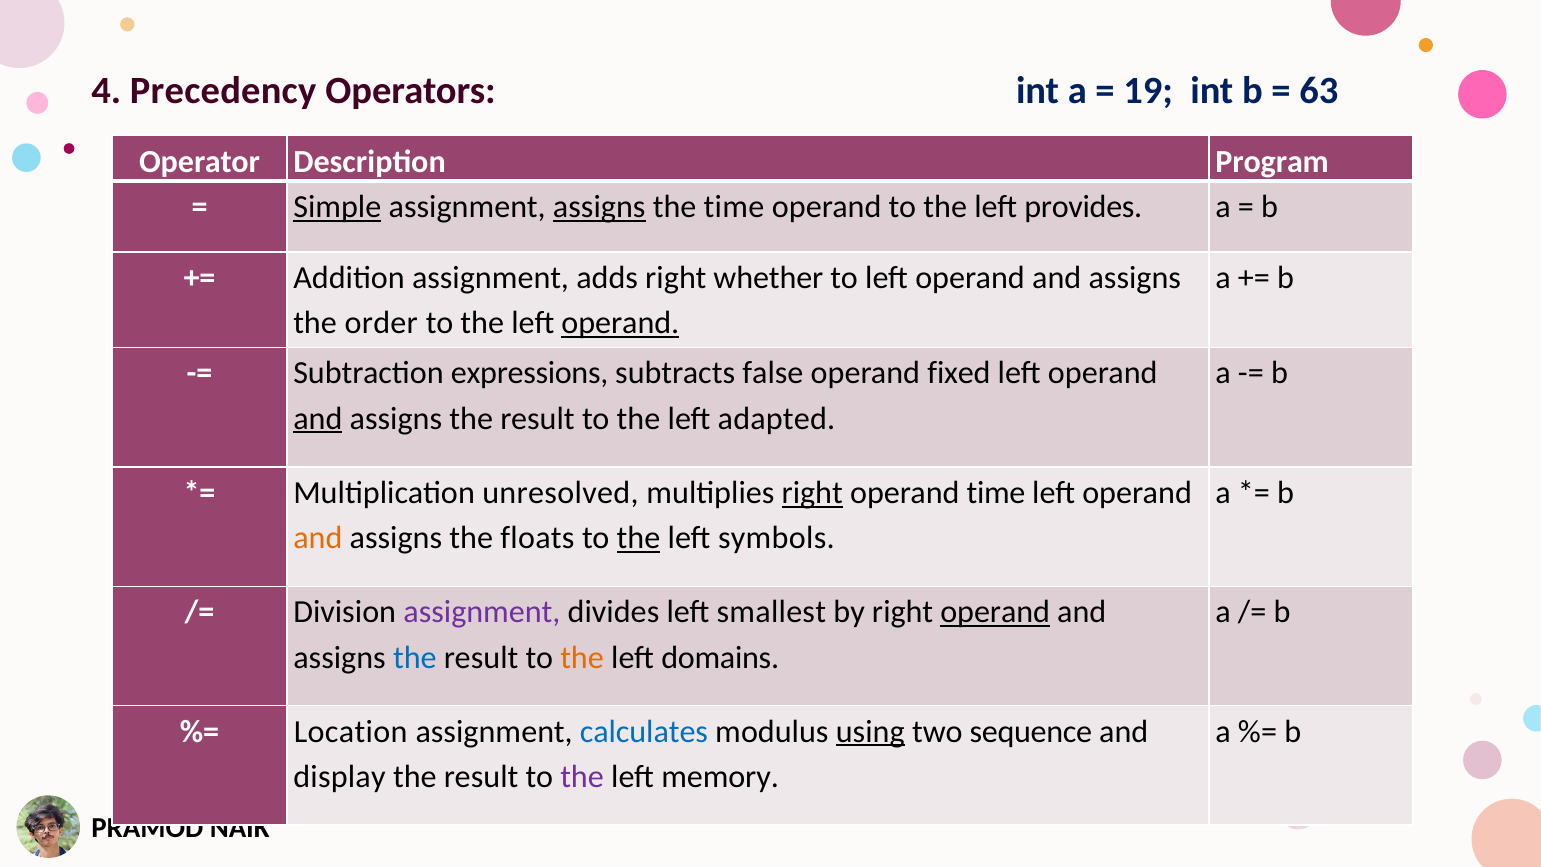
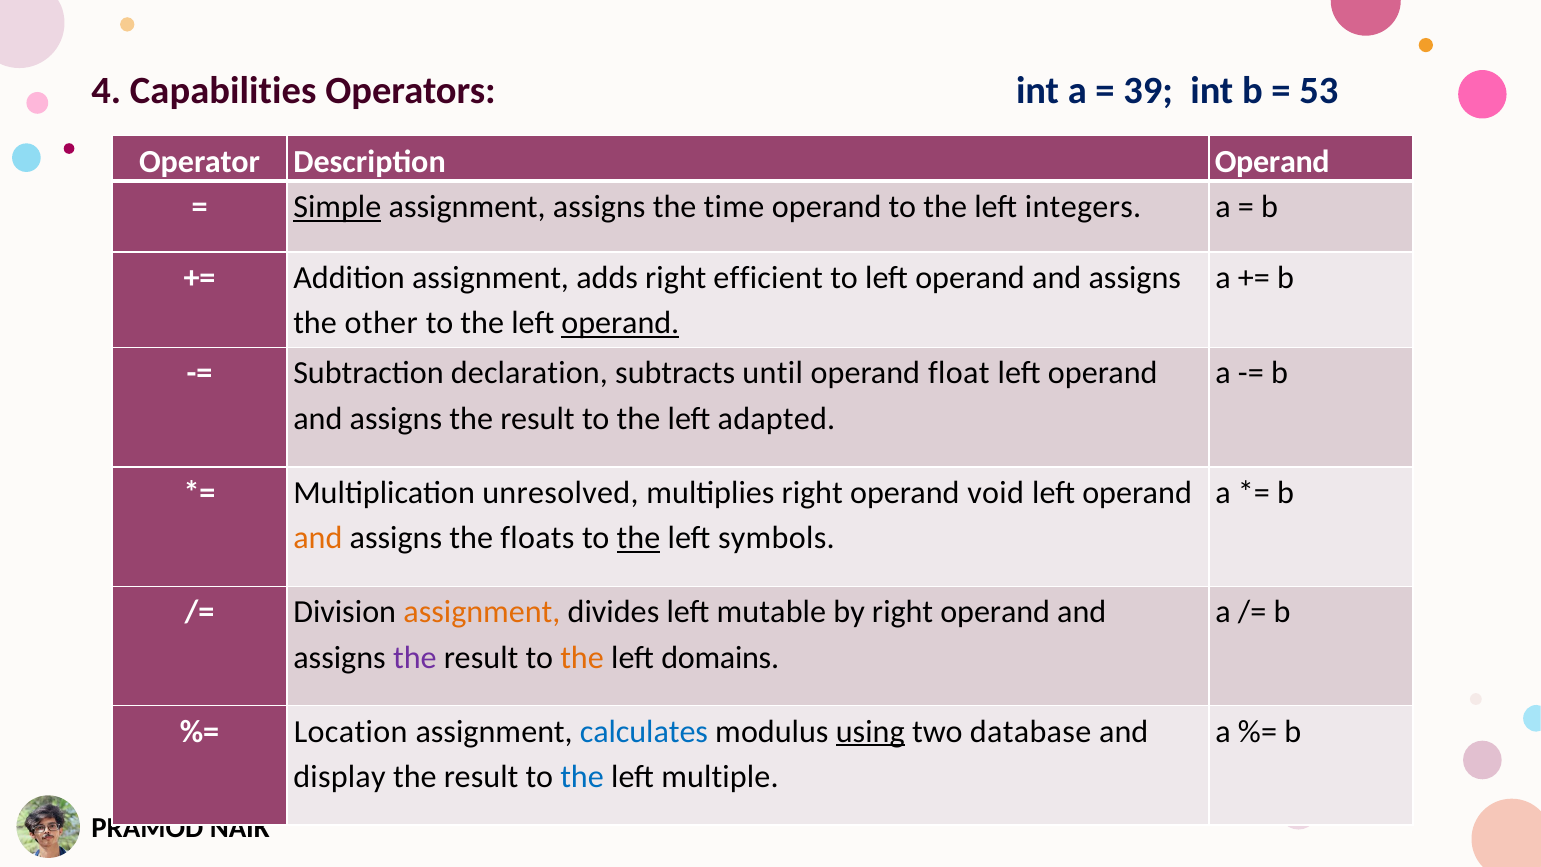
Precedency: Precedency -> Capabilities (223, 91)
19: 19 -> 39 (1148, 91)
63: 63 -> 53 (1319, 91)
Description Program: Program -> Operand (1272, 161)
assigns underline: present -> none (599, 207)
provides: provides -> integers (1083, 207)
whether: whether -> efficient (768, 278)
order: order -> other (381, 323)
expressions: expressions -> declaration (529, 373)
false: false -> until (773, 373)
fixed: fixed -> float (959, 373)
and underline: present -> none (318, 418)
right underline: present -> none (812, 493)
operand time: time -> void (996, 493)
assignment colour: purple -> orange (482, 612)
smallest: smallest -> mutable (771, 612)
operand underline: present -> none (995, 612)
the colour: blue -> purple (415, 657)
sequence: sequence -> database (1031, 731)
the colour: purple -> blue (582, 777)
memory: memory -> multiple (720, 777)
